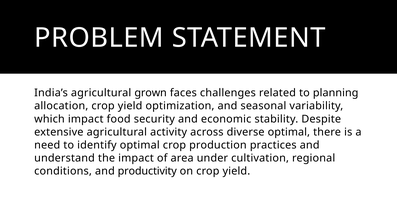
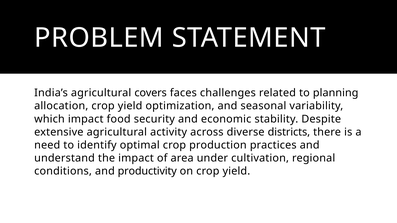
grown: grown -> covers (151, 93)
diverse optimal: optimal -> districts (289, 132)
